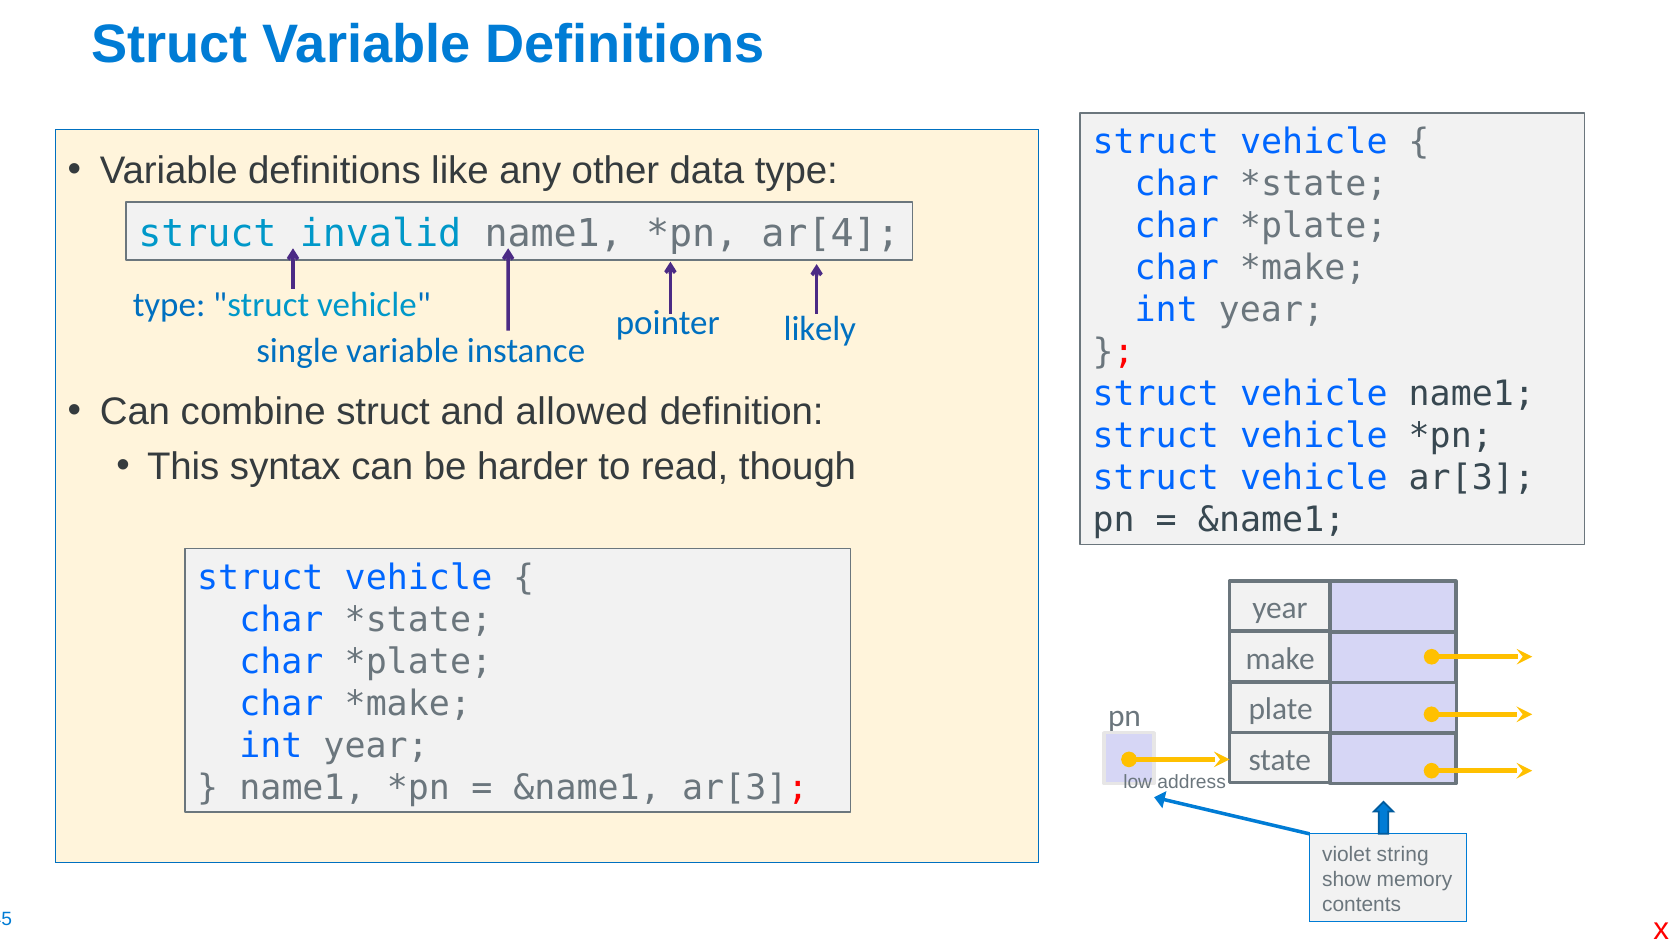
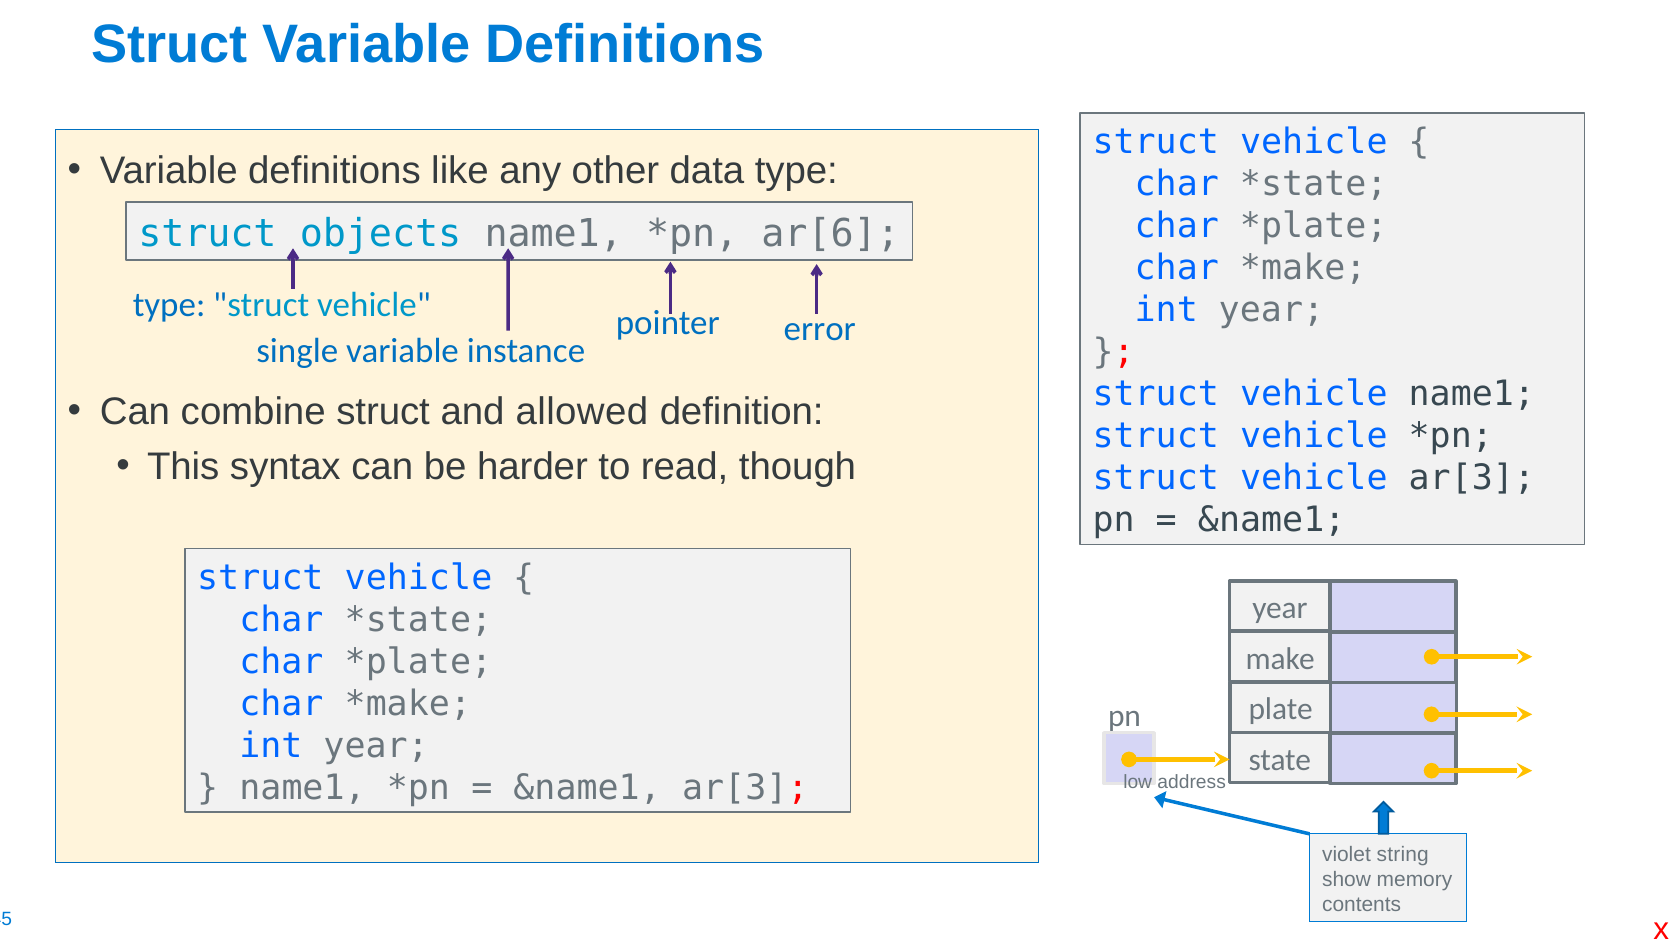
invalid: invalid -> objects (381, 234)
ar[4: ar[4 -> ar[6 (831, 234)
likely: likely -> error (820, 329)
